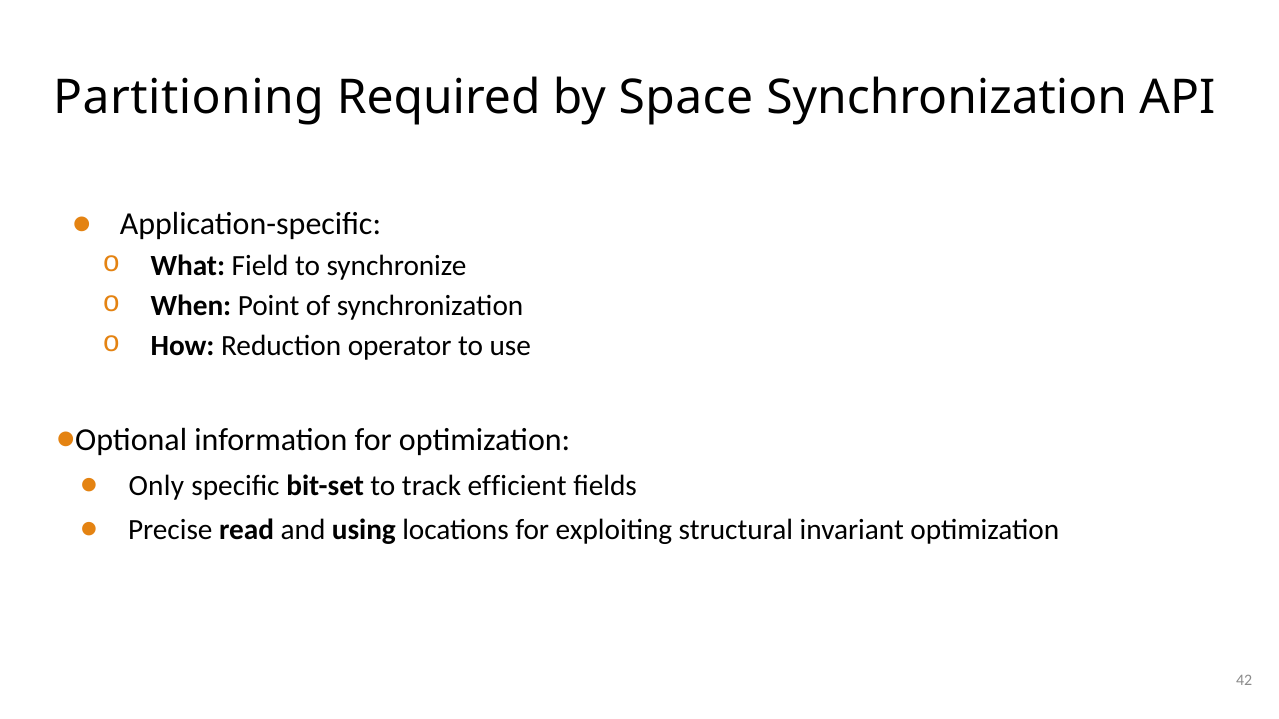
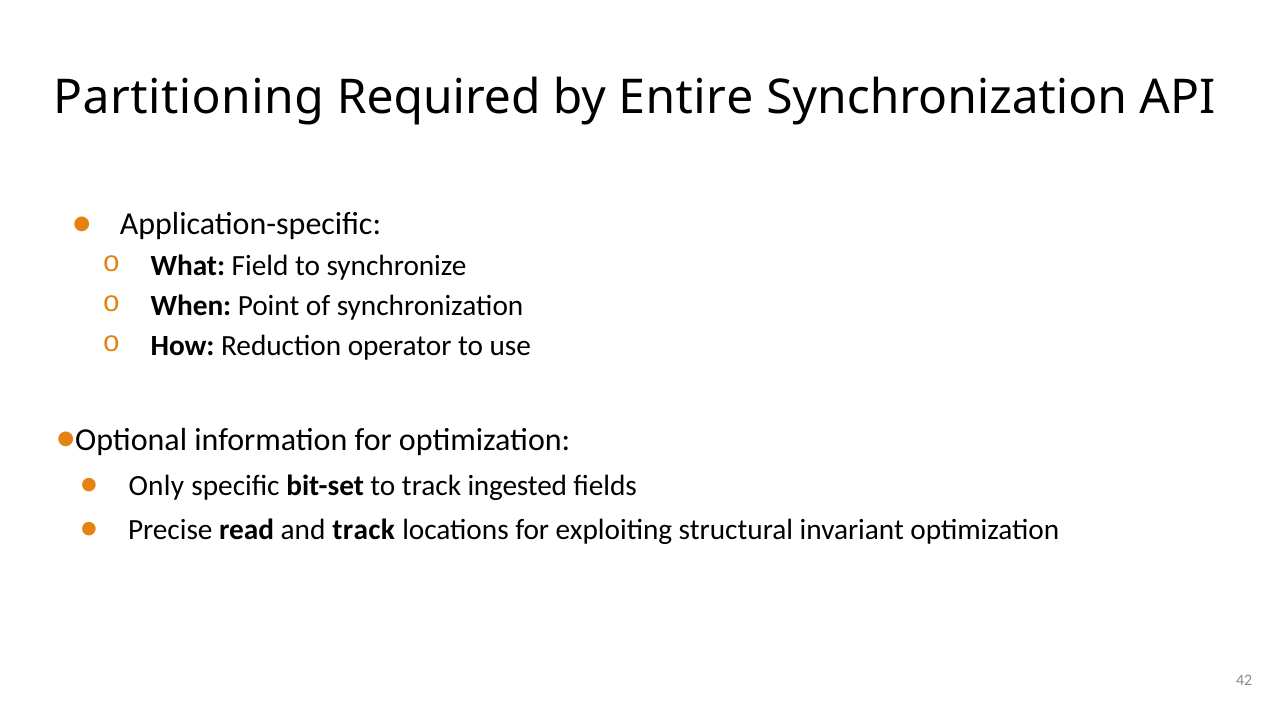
Space: Space -> Entire (686, 97)
efficient: efficient -> ingested (517, 486)
and using: using -> track (364, 530)
